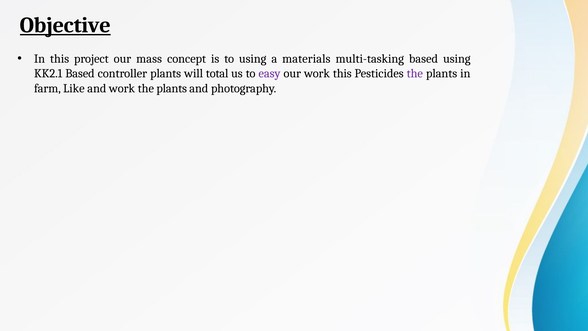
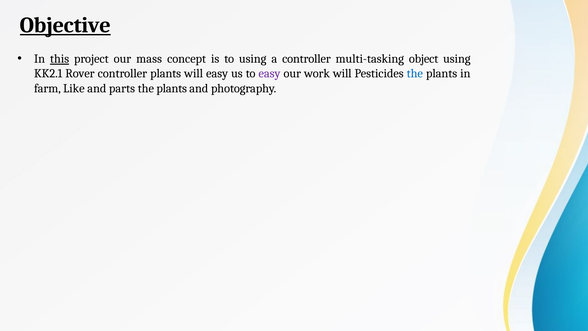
this underline: none -> present (60, 59)
a materials: materials -> controller (306, 59)
multi-tasking based: based -> object (424, 59)
KK2.1 Based: Based -> Rover (80, 74)
will total: total -> easy (217, 74)
work this: this -> will (342, 74)
the colour: purple -> blue (415, 74)
and work: work -> parts (122, 88)
